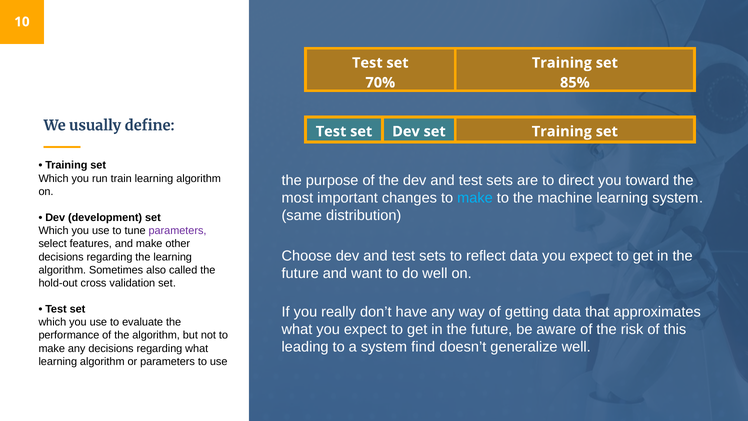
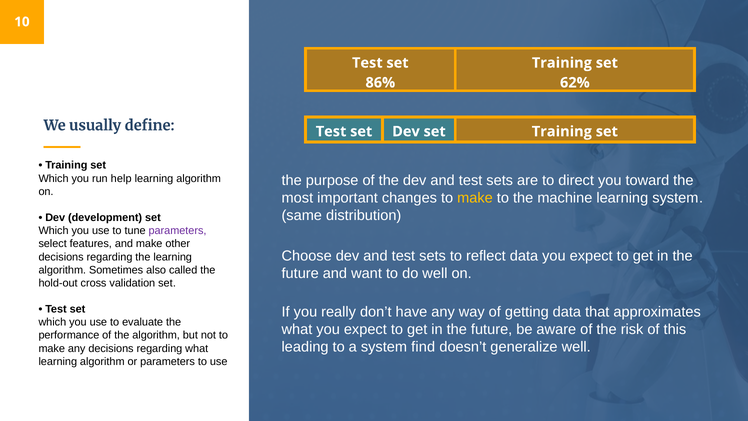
70%: 70% -> 86% (380, 83)
85%: 85% -> 62% (575, 83)
train: train -> help (121, 178)
make colour: light blue -> yellow (475, 198)
